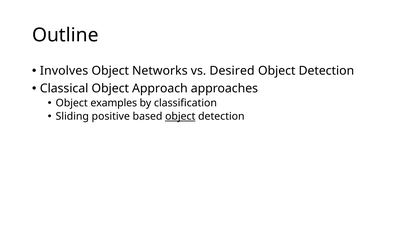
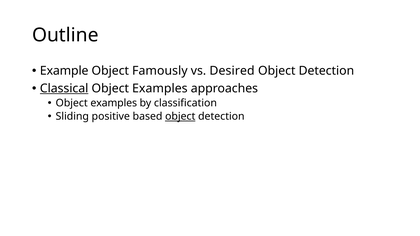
Involves: Involves -> Example (64, 71)
Networks: Networks -> Famously (160, 71)
Classical underline: none -> present (64, 89)
Approach: Approach -> Examples (160, 89)
